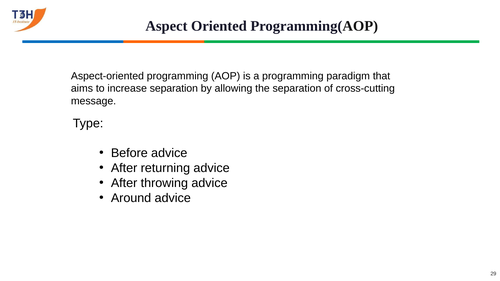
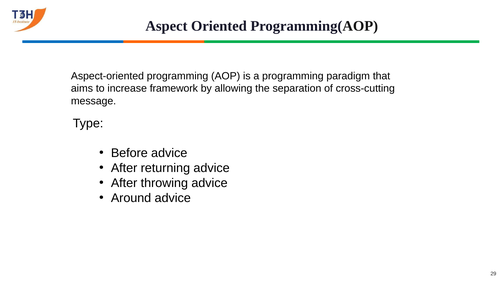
increase separation: separation -> framework (174, 89)
